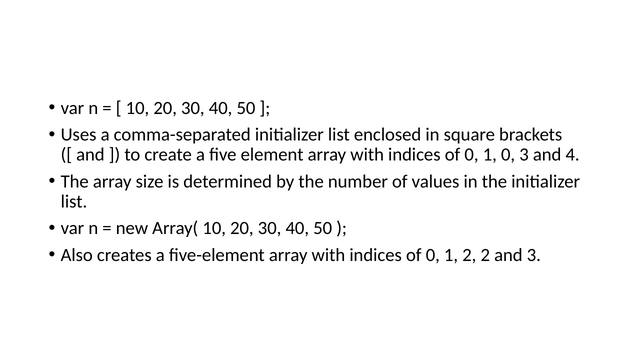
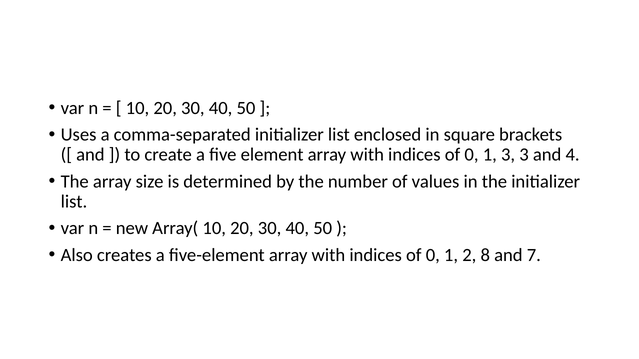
1 0: 0 -> 3 (508, 155)
2 2: 2 -> 8 (485, 255)
and 3: 3 -> 7 (534, 255)
